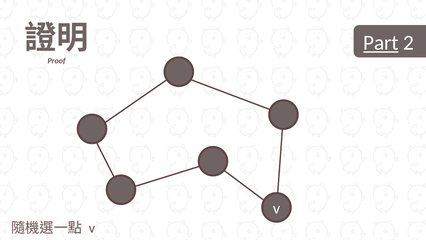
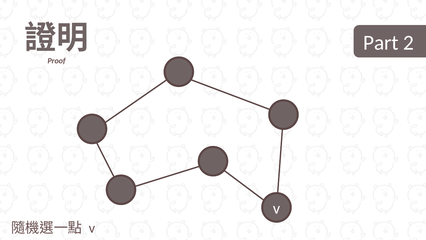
Part underline: present -> none (381, 43)
